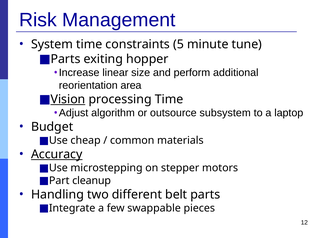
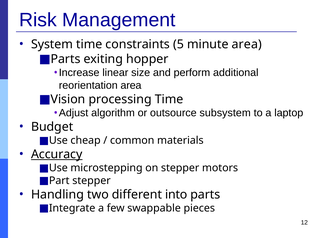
minute tune: tune -> area (247, 44)
Vision underline: present -> none (68, 99)
Part cleanup: cleanup -> stepper (92, 181)
belt: belt -> into (176, 195)
